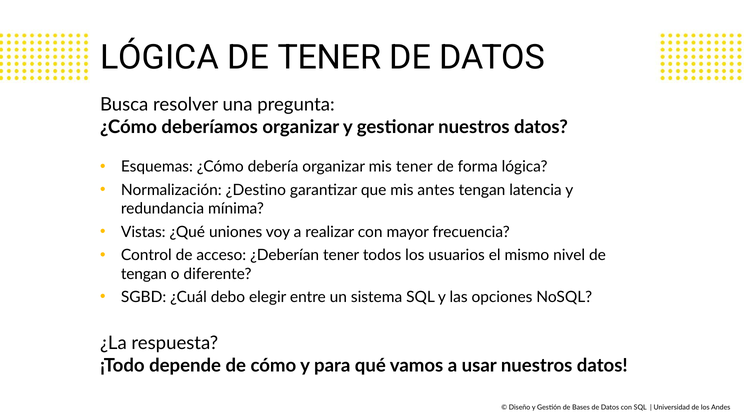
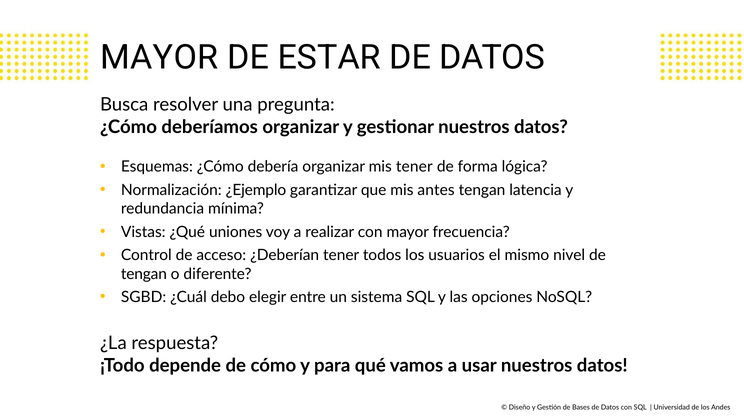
LÓGICA: LÓGICA -> MAYOR (159, 57)
DE TENER: TENER -> ESTAR (329, 57)
¿Destino: ¿Destino -> ¿Ejemplo (256, 190)
